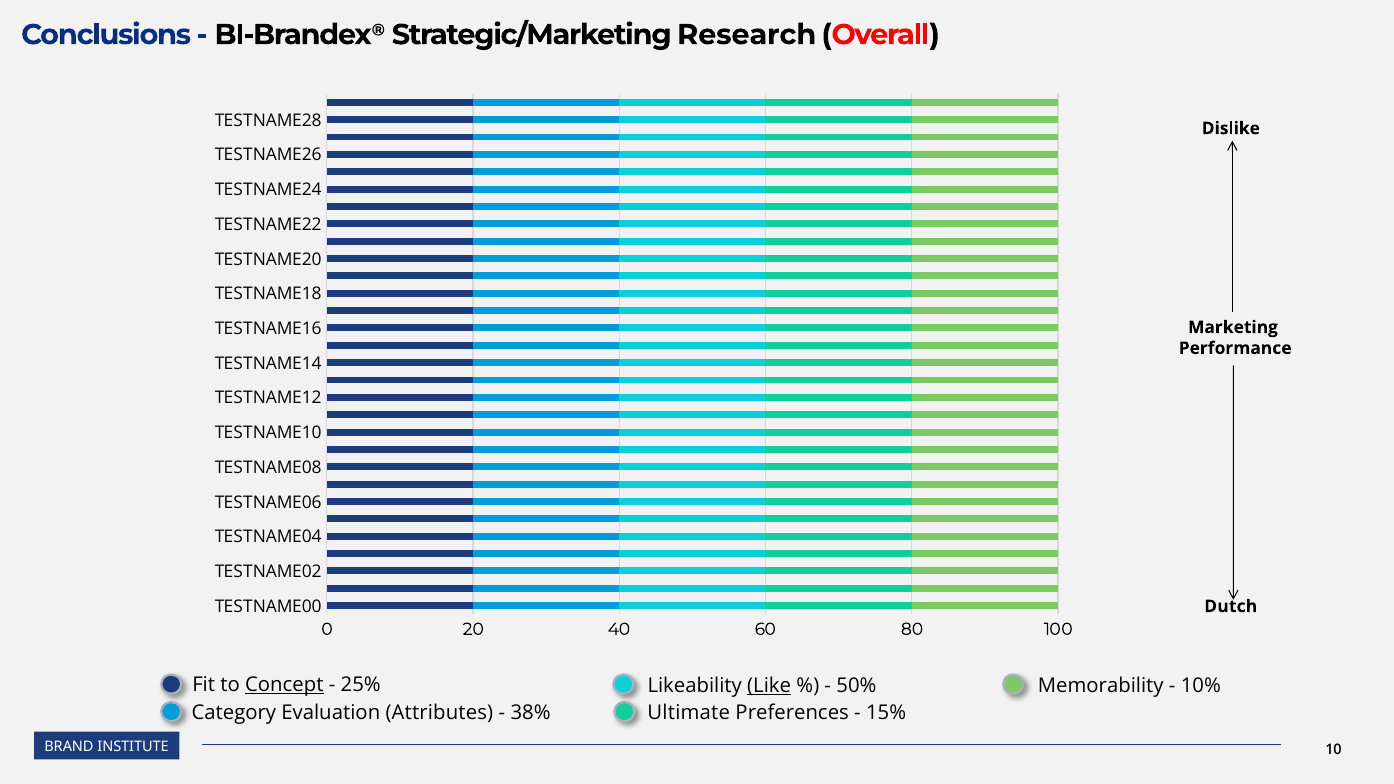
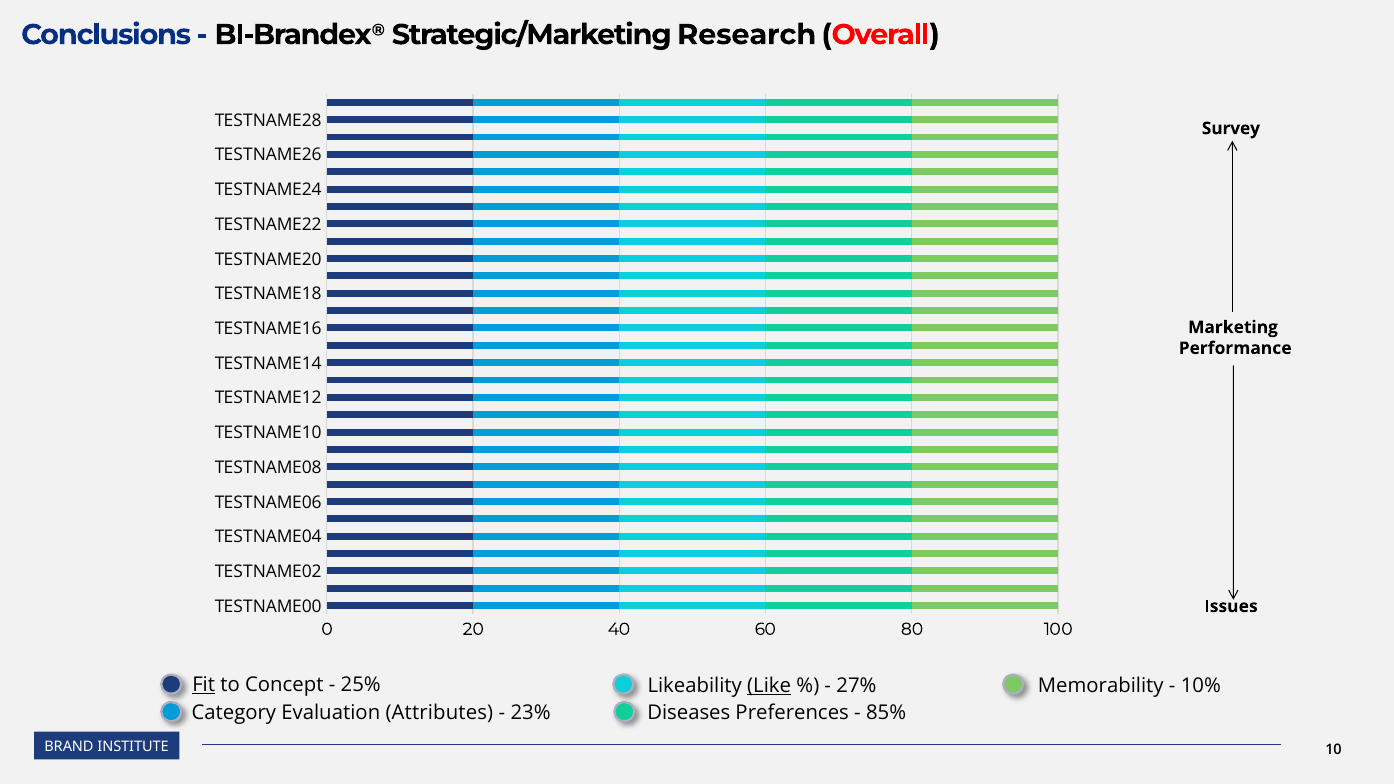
Dislike: Dislike -> Survey (1231, 128)
Dutch: Dutch -> Issues (1231, 606)
Fit underline: none -> present (204, 685)
Concept underline: present -> none (284, 685)
50%: 50% -> 27% (856, 686)
38%: 38% -> 23% (531, 713)
Ultimate: Ultimate -> Diseases (689, 713)
15%: 15% -> 85% (886, 713)
